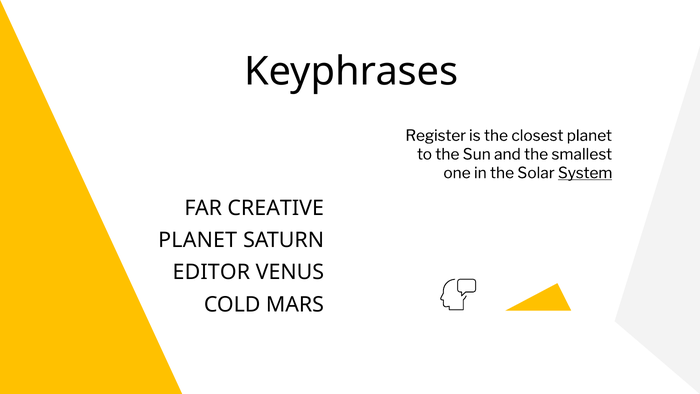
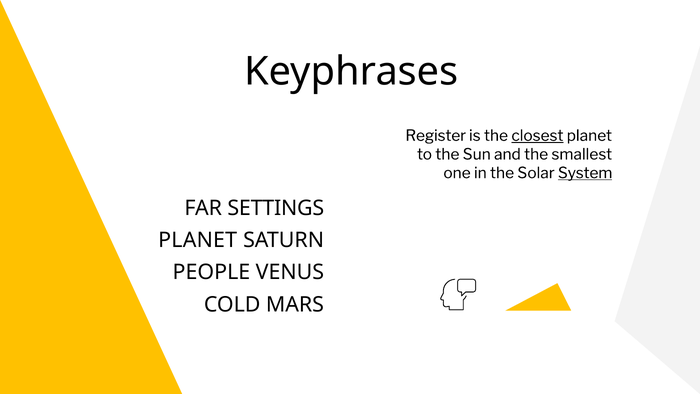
closest underline: none -> present (537, 136)
CREATIVE: CREATIVE -> SETTINGS (276, 208)
EDITOR: EDITOR -> PEOPLE (211, 272)
